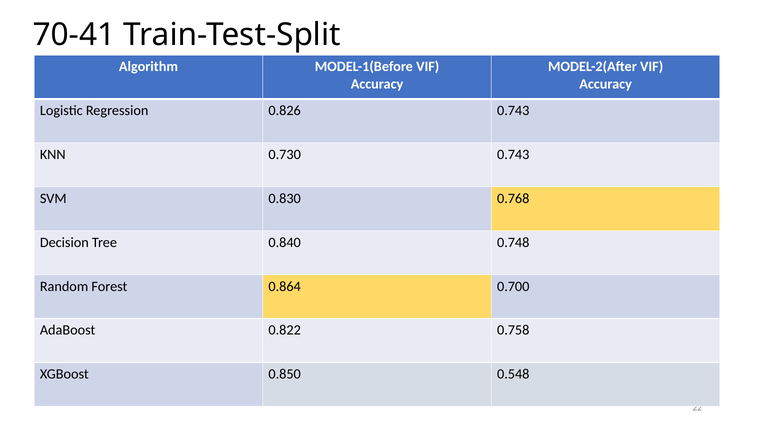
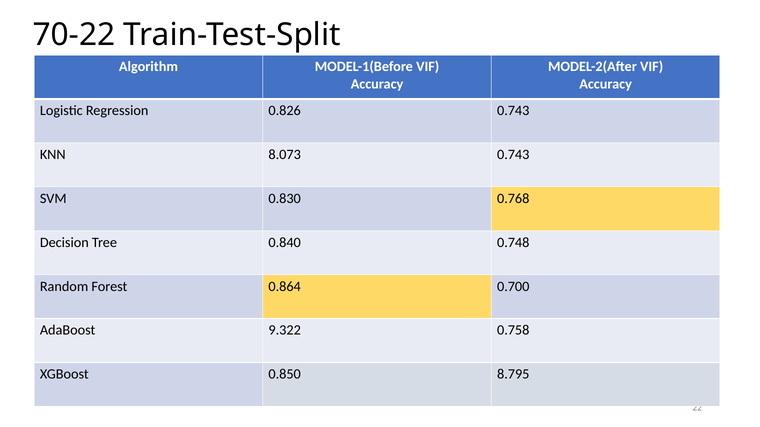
70-41: 70-41 -> 70-22 (74, 35)
0.730: 0.730 -> 8.073 (285, 155)
0.822: 0.822 -> 9.322 (285, 331)
0.548: 0.548 -> 8.795 (513, 375)
